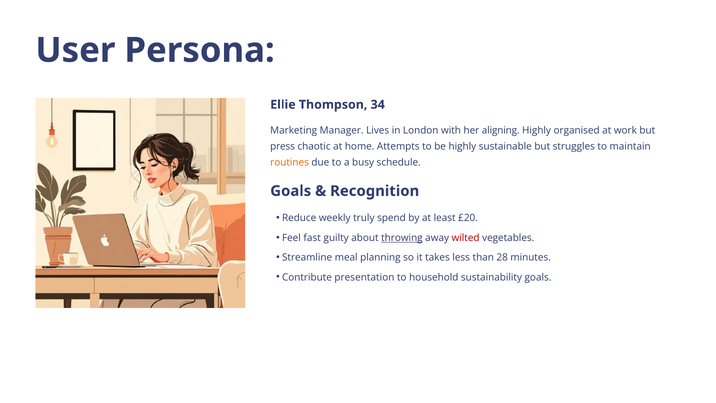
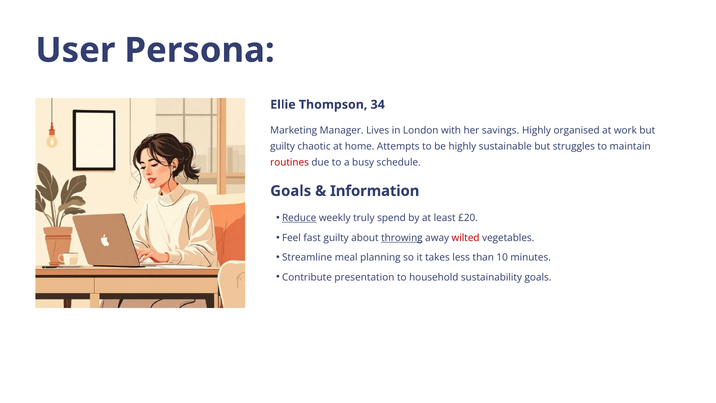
aligning: aligning -> savings (501, 130)
press: press -> guilty (283, 146)
routines colour: orange -> red (290, 163)
Recognition: Recognition -> Information (375, 191)
Reduce underline: none -> present (299, 218)
28: 28 -> 10 (502, 257)
